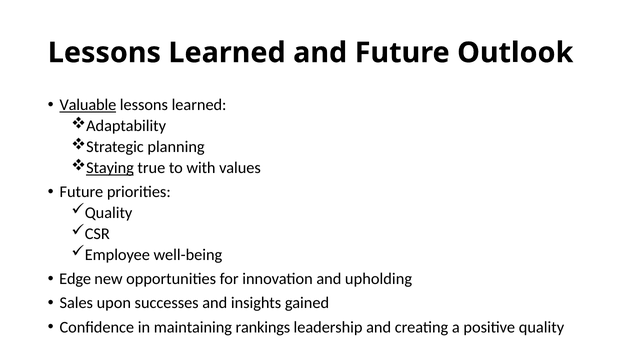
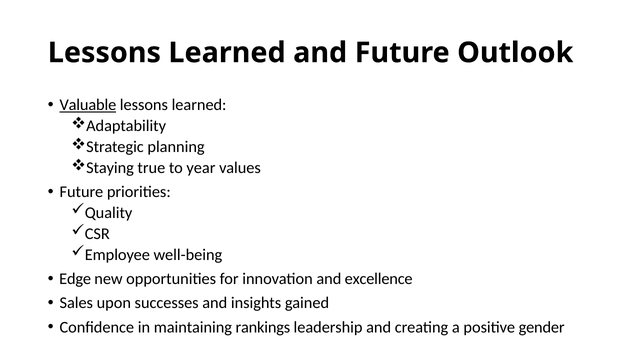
Staying underline: present -> none (110, 168)
with: with -> year (201, 168)
upholding: upholding -> excellence (379, 279)
positive quality: quality -> gender (542, 327)
